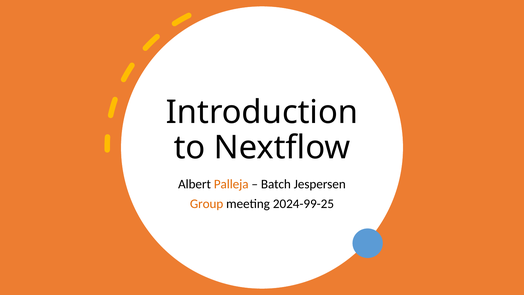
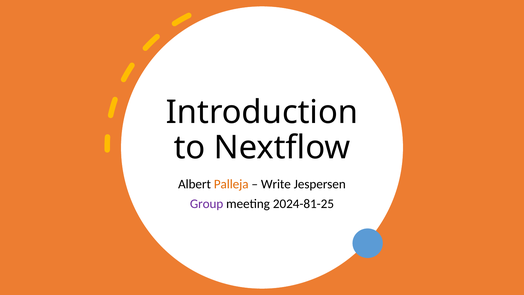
Batch: Batch -> Write (276, 184)
Group colour: orange -> purple (207, 204)
2024-99-25: 2024-99-25 -> 2024-81-25 (303, 204)
